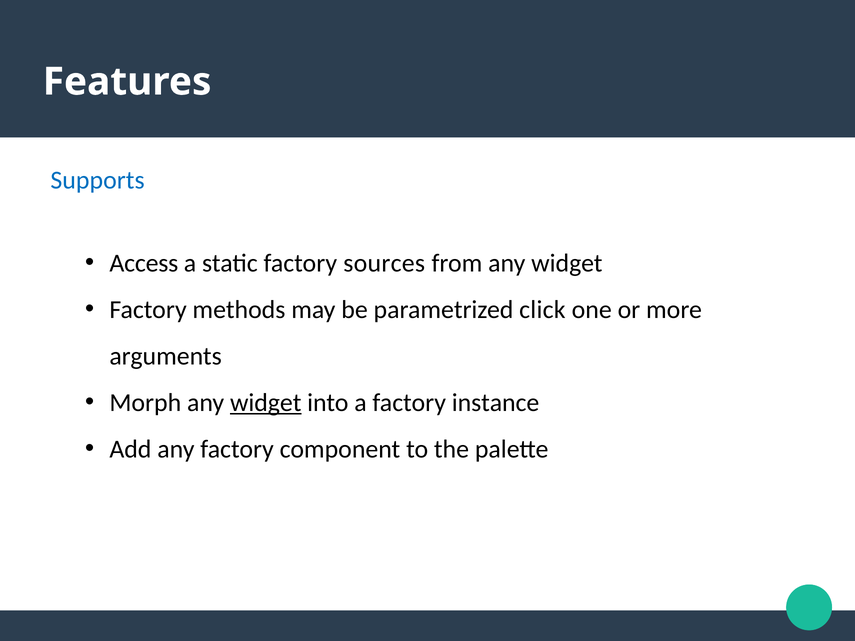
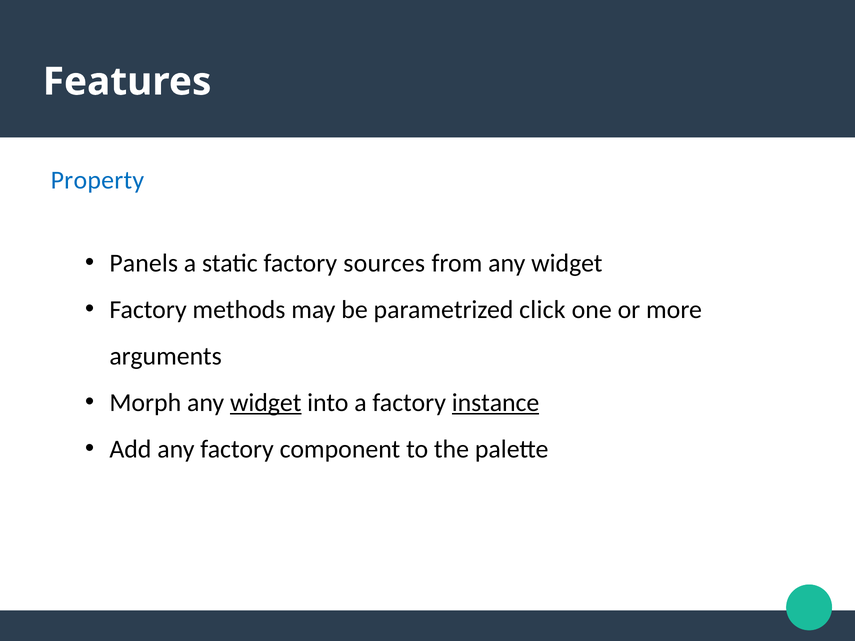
Supports: Supports -> Property (97, 180)
Access: Access -> Panels (144, 263)
instance underline: none -> present (496, 403)
